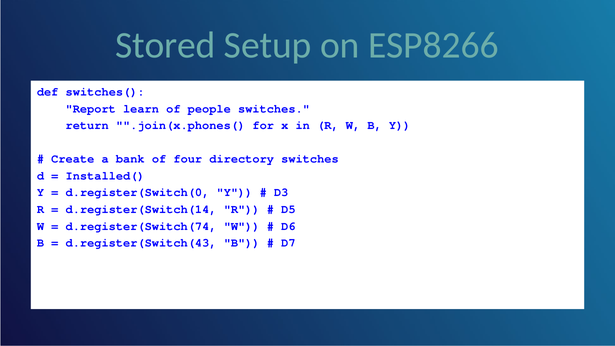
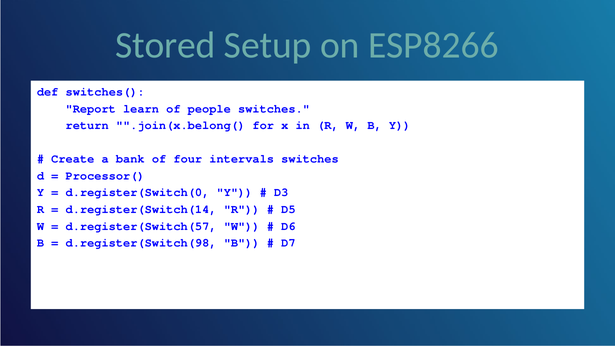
.join(x.phones(: .join(x.phones( -> .join(x.belong( (181, 125)
directory: directory -> intervals (242, 159)
Installed(: Installed( -> Processor( (105, 176)
d.register(Switch(74: d.register(Switch(74 -> d.register(Switch(57 (141, 226)
d.register(Switch(43: d.register(Switch(43 -> d.register(Switch(98 (141, 243)
